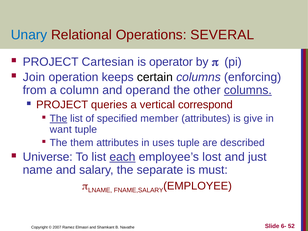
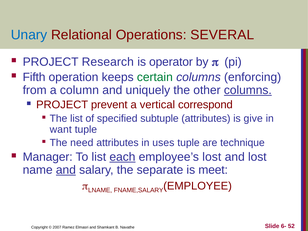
Cartesian: Cartesian -> Research (108, 62)
Join: Join -> Fifth (34, 77)
certain colour: black -> green (155, 77)
operand: operand -> uniquely (148, 90)
queries: queries -> prevent (109, 105)
The underline: present -> none (58, 118)
member: member -> subtuple (159, 118)
them: them -> need (82, 143)
described: described -> technique (242, 143)
Universe: Universe -> Manager (48, 157)
and just: just -> lost (257, 157)
and underline: none -> present (66, 170)
must: must -> meet (213, 170)
